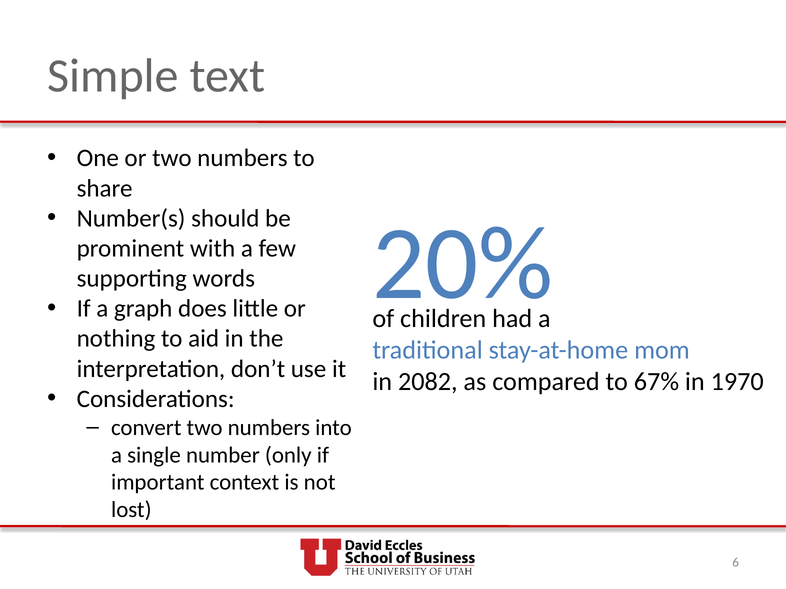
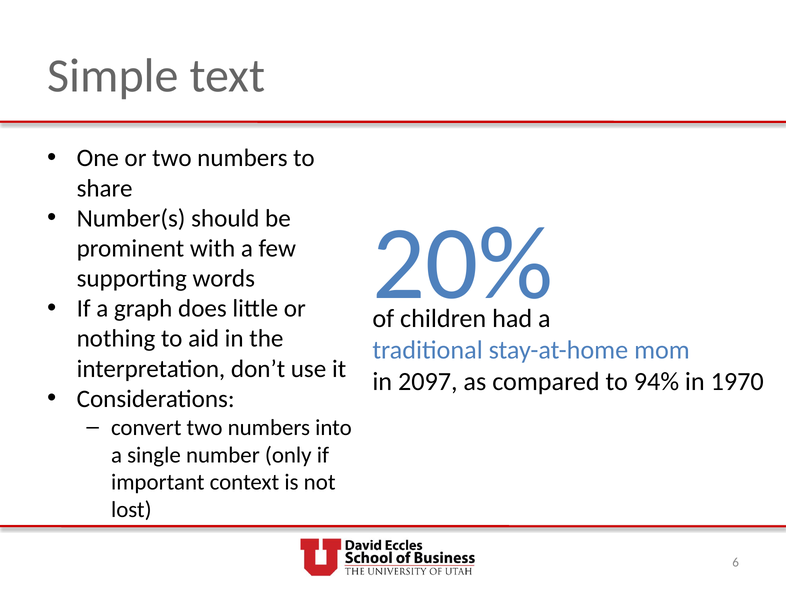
2082: 2082 -> 2097 (428, 382)
67%: 67% -> 94% (656, 382)
